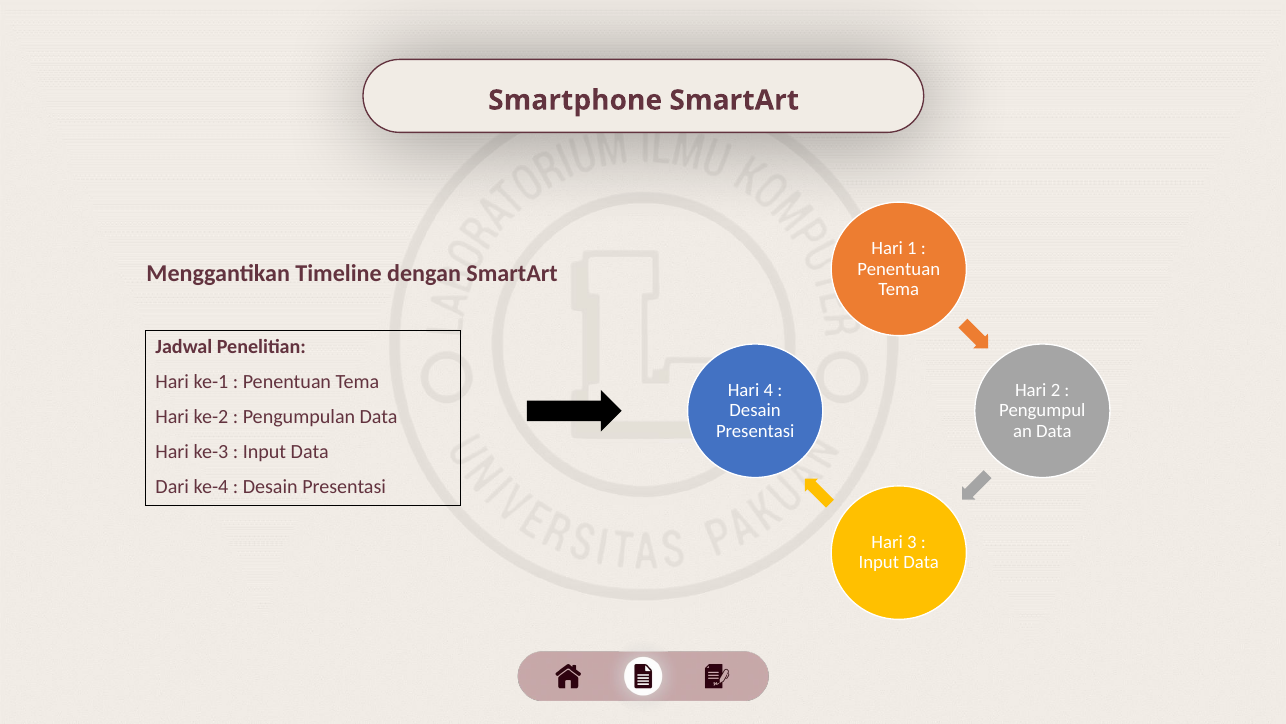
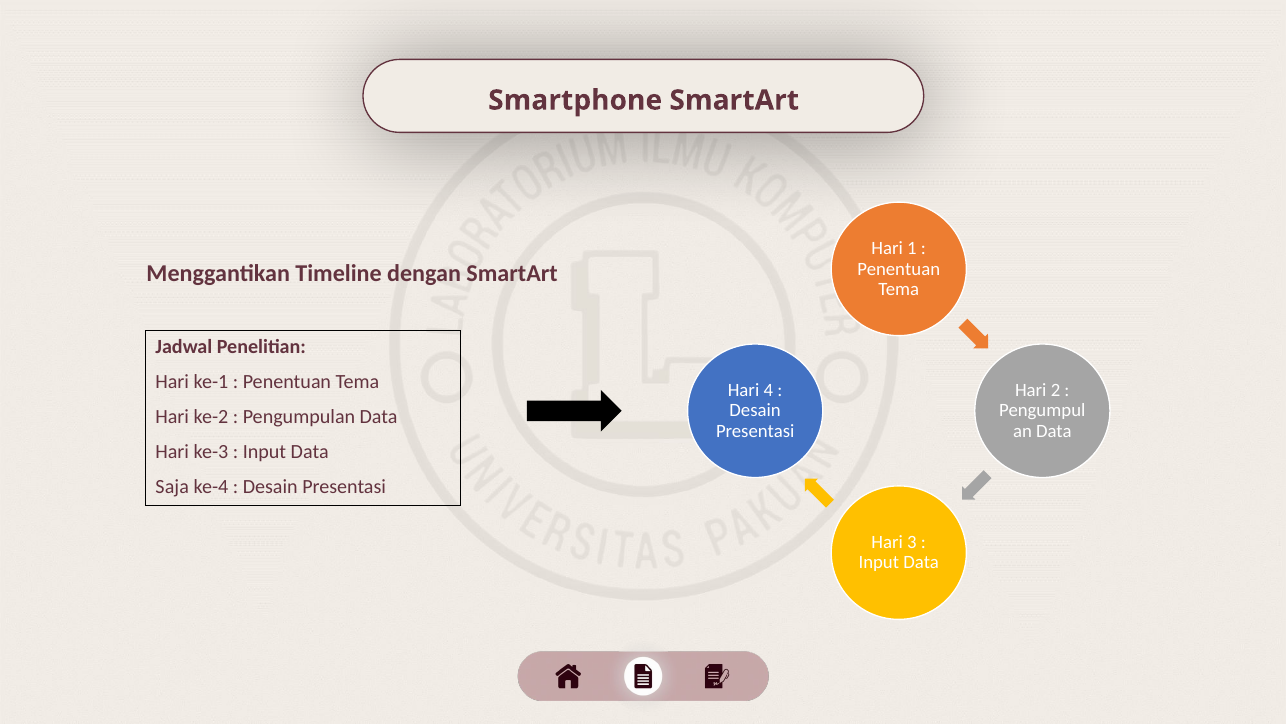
Dari: Dari -> Saja (172, 487)
